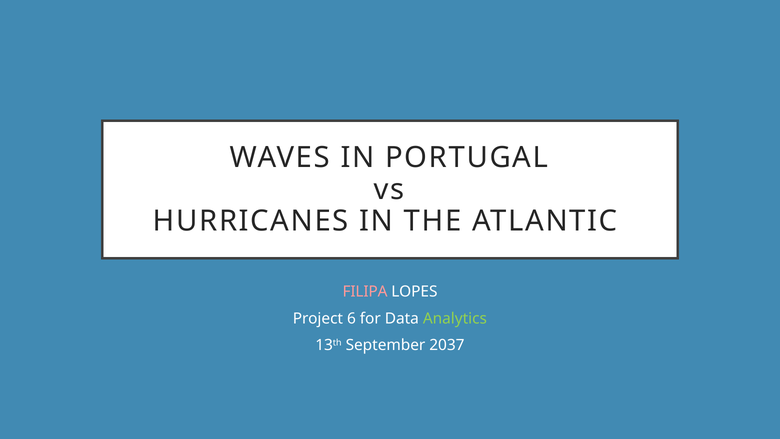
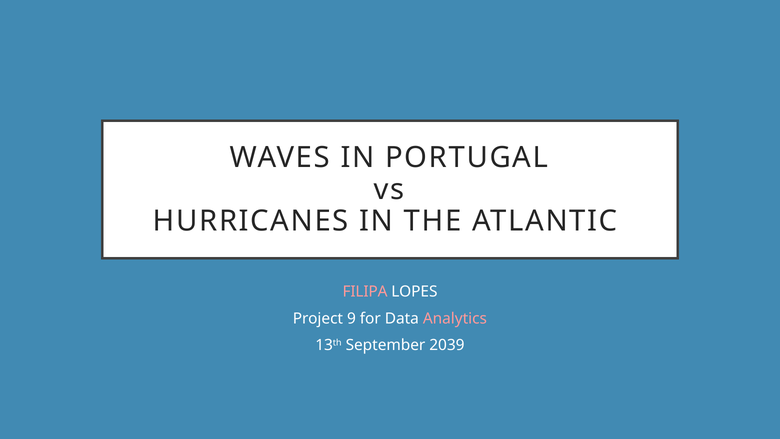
6: 6 -> 9 (352, 318)
Analytics colour: light green -> pink (455, 318)
2037: 2037 -> 2039 (447, 345)
